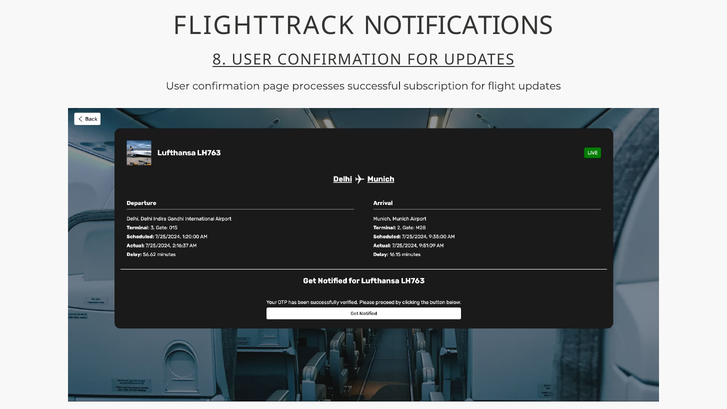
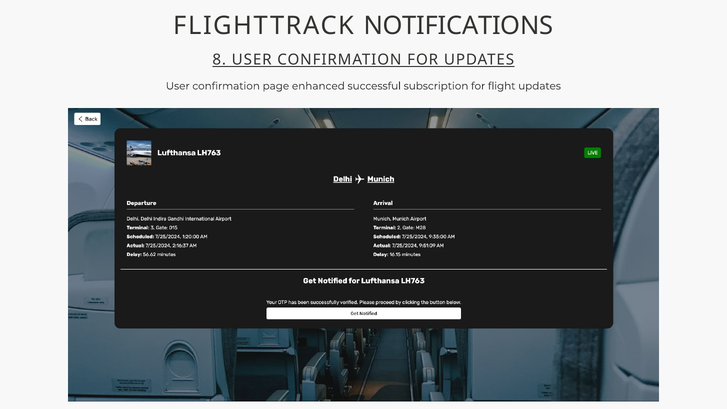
processes: processes -> enhanced (318, 86)
